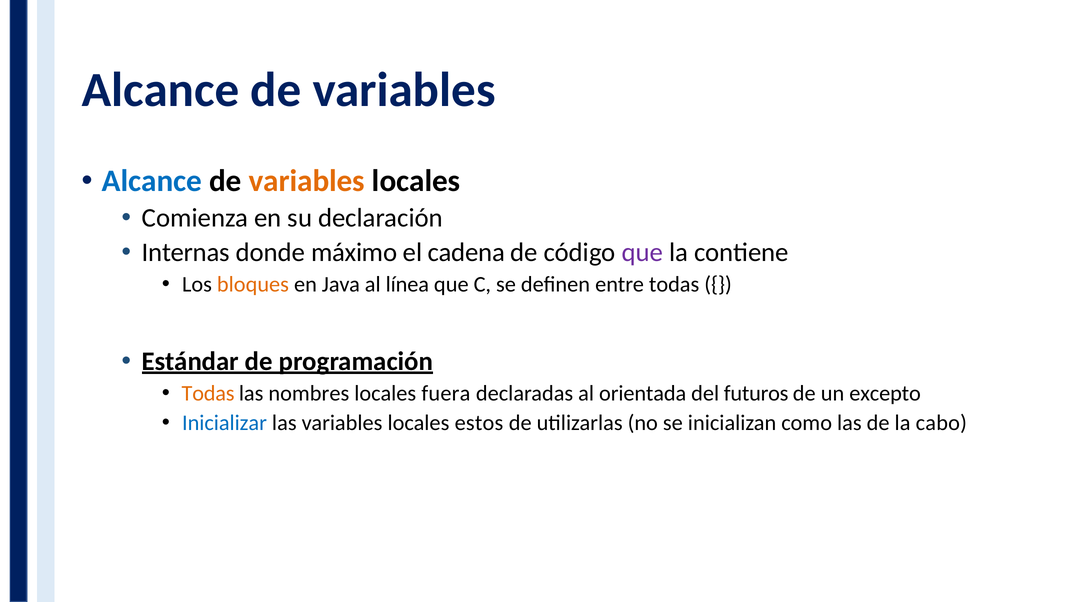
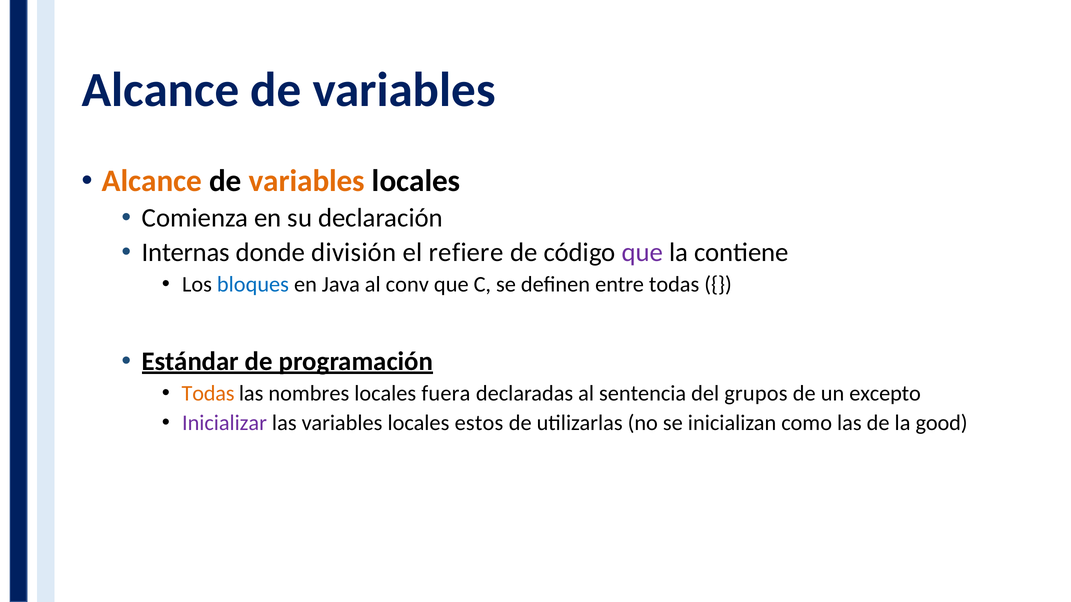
Alcance colour: blue -> orange (152, 181)
máximo: máximo -> división (354, 252)
cadena: cadena -> refiere (466, 252)
bloques colour: orange -> blue (253, 285)
línea: línea -> conv (407, 285)
orientada: orientada -> sentencia (643, 394)
futuros: futuros -> grupos (756, 394)
Inicializar colour: blue -> purple (224, 423)
cabo: cabo -> good (942, 423)
